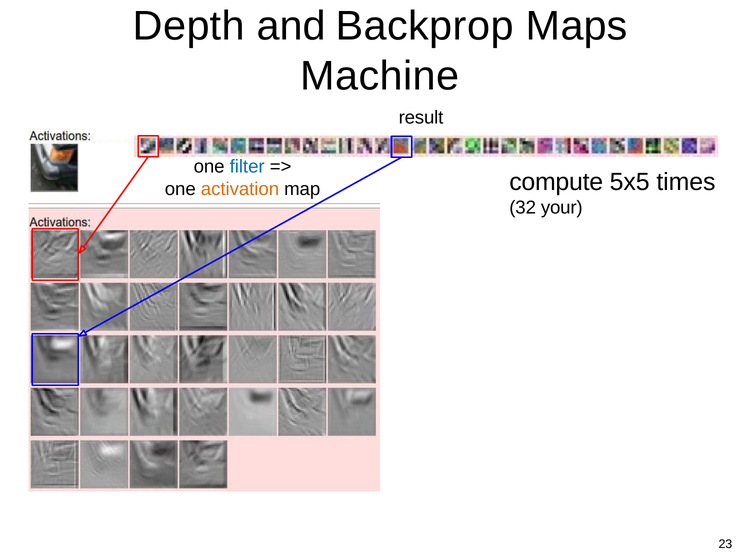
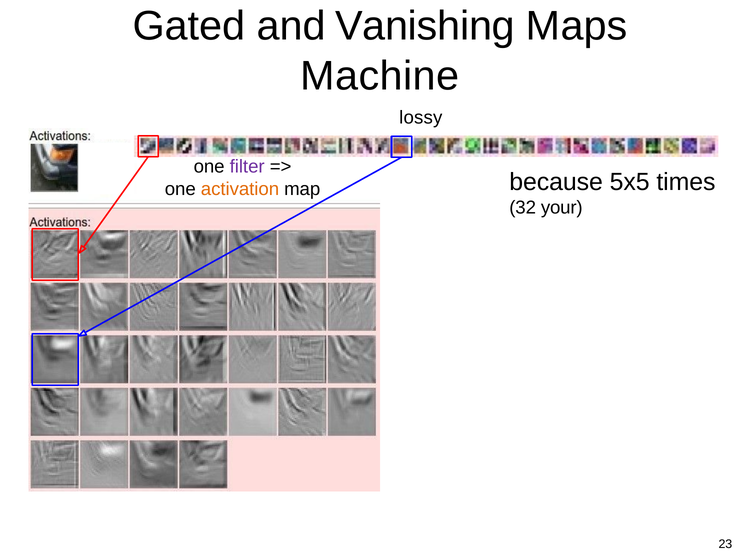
Depth: Depth -> Gated (189, 26)
Backprop: Backprop -> Vanishing (425, 26)
result: result -> lossy (421, 118)
filter colour: blue -> purple (247, 167)
compute: compute -> because (556, 182)
